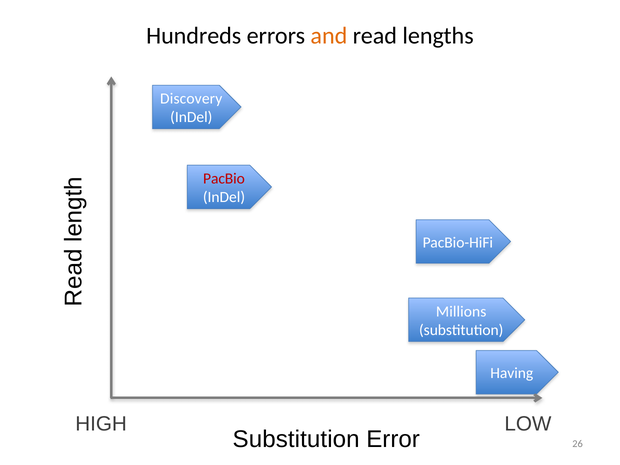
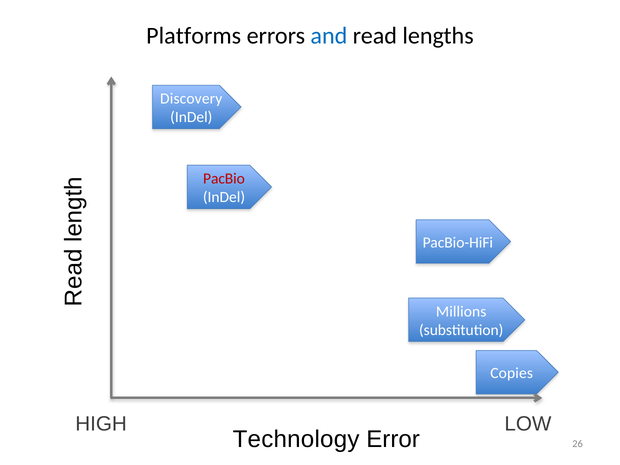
Hundreds: Hundreds -> Platforms (194, 36)
and colour: orange -> blue (329, 36)
Having: Having -> Copies (512, 373)
Substitution: Substitution -> Technology (296, 439)
